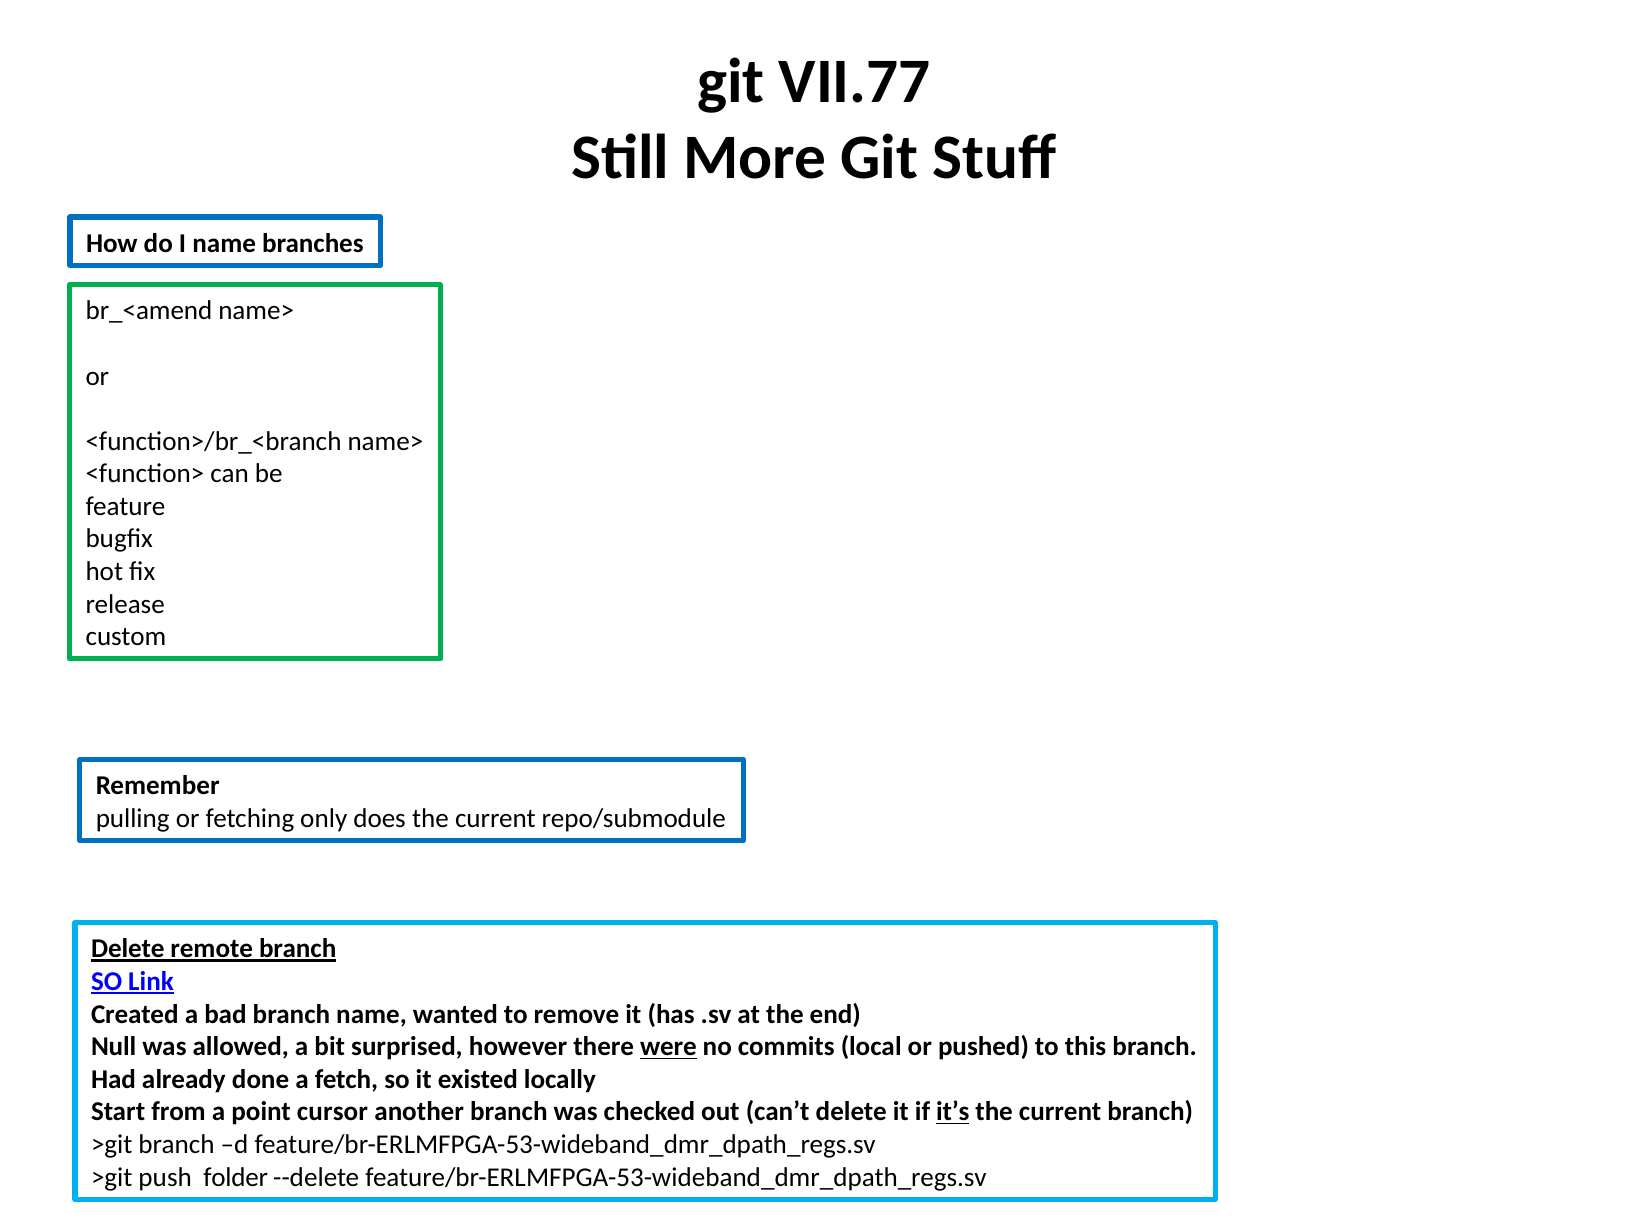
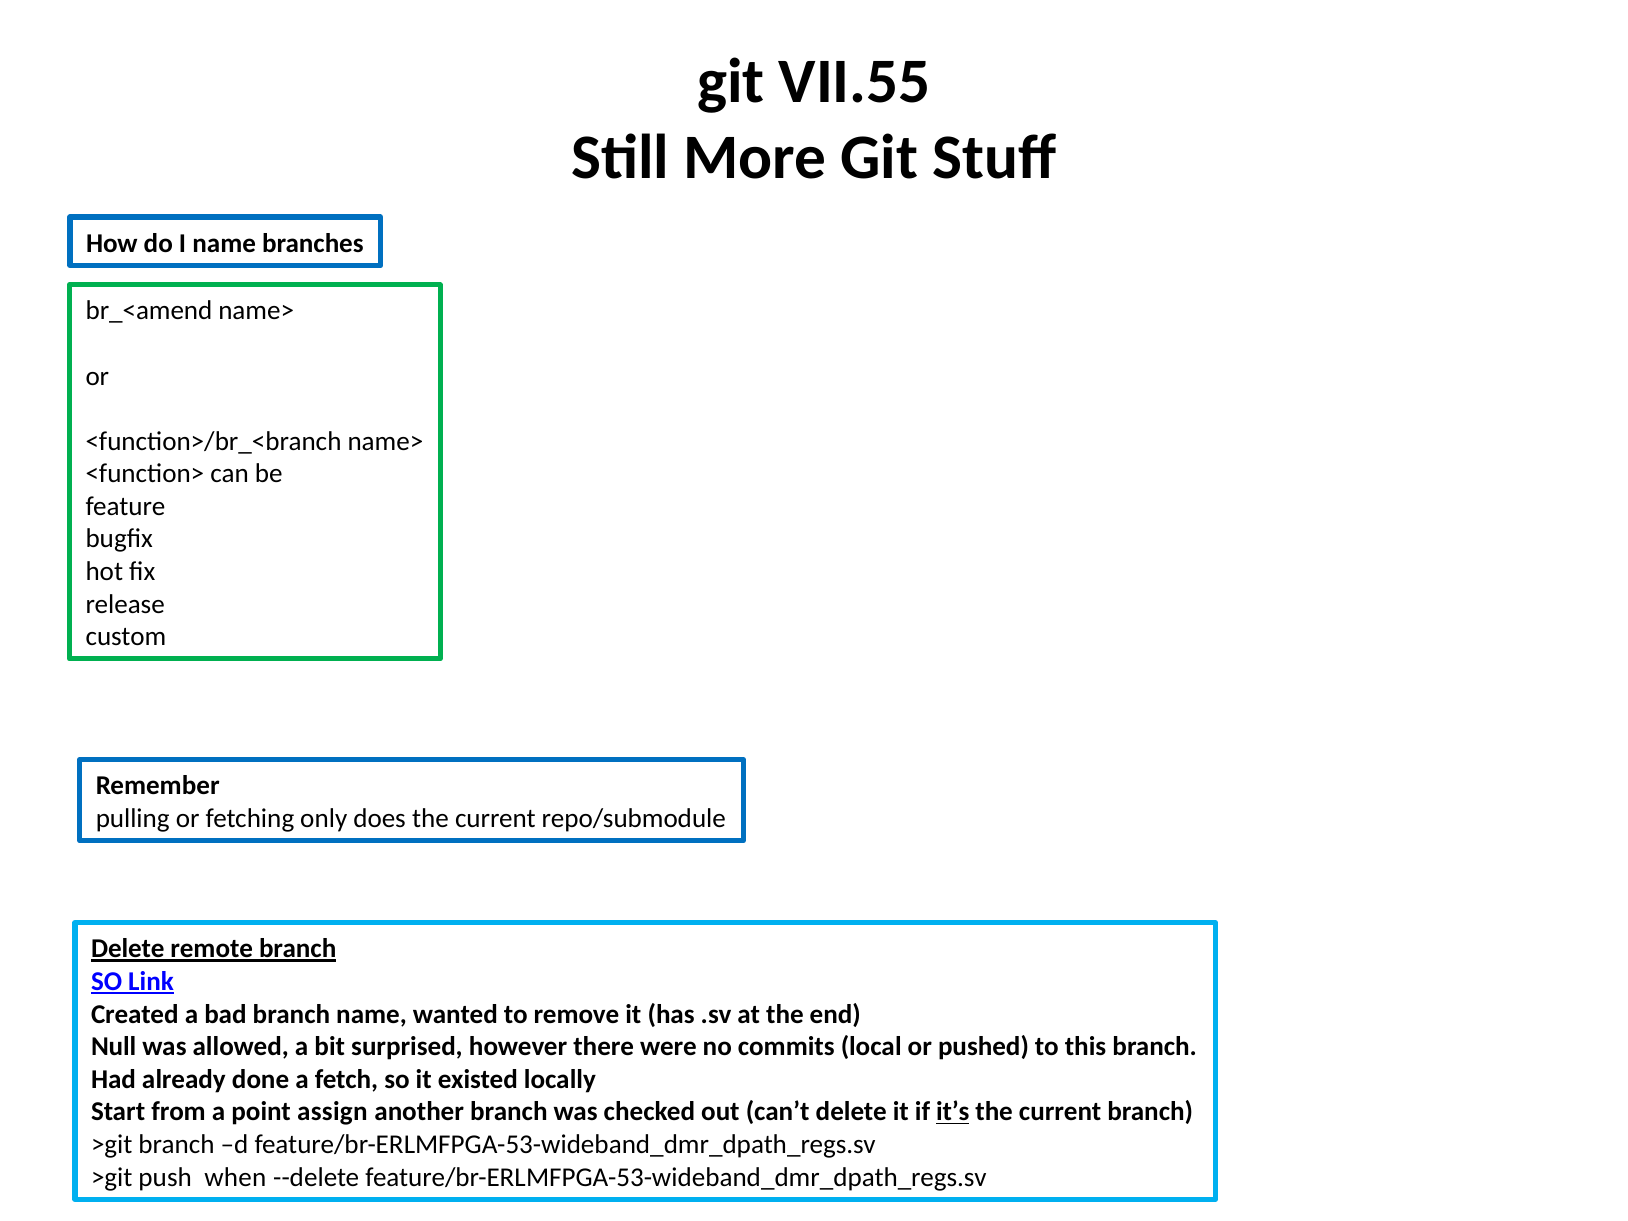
VII.77: VII.77 -> VII.55 (855, 82)
were underline: present -> none (668, 1047)
cursor: cursor -> assign (332, 1112)
folder: folder -> when (235, 1177)
